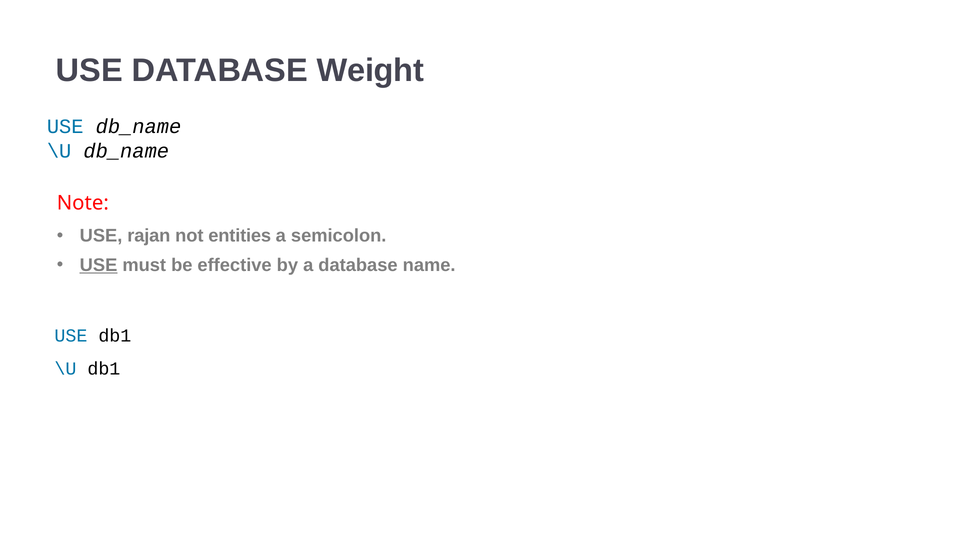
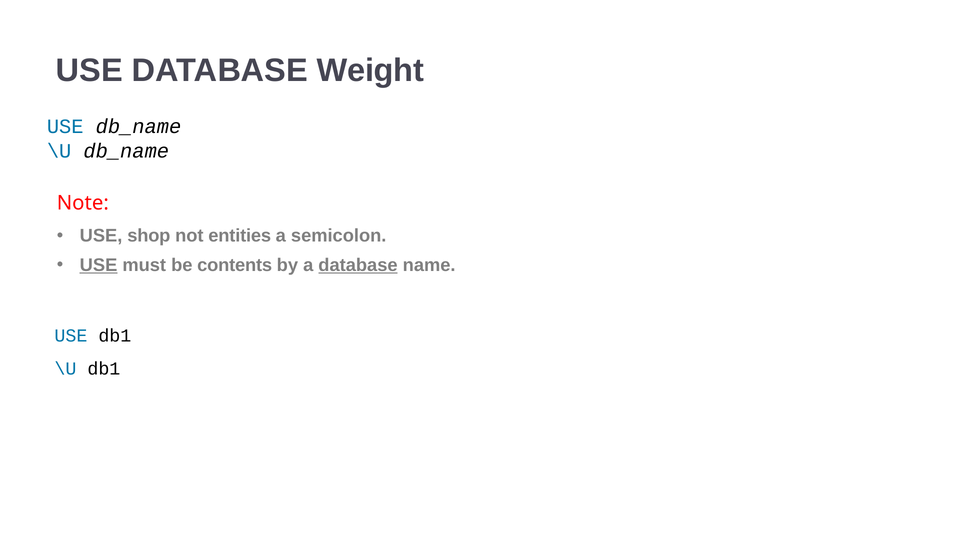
rajan: rajan -> shop (149, 236)
effective: effective -> contents (235, 265)
database underline: none -> present (358, 265)
